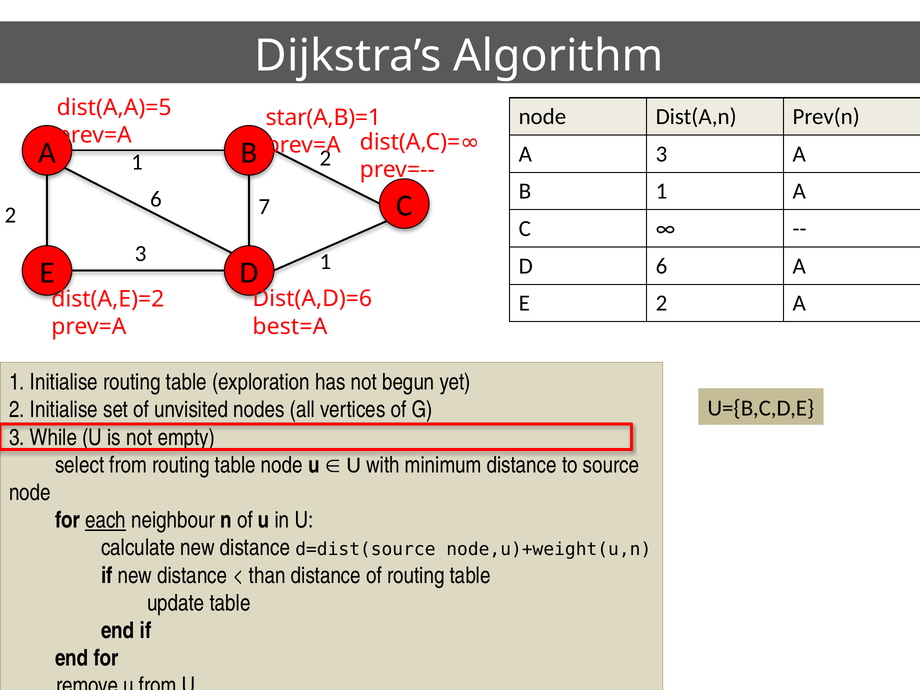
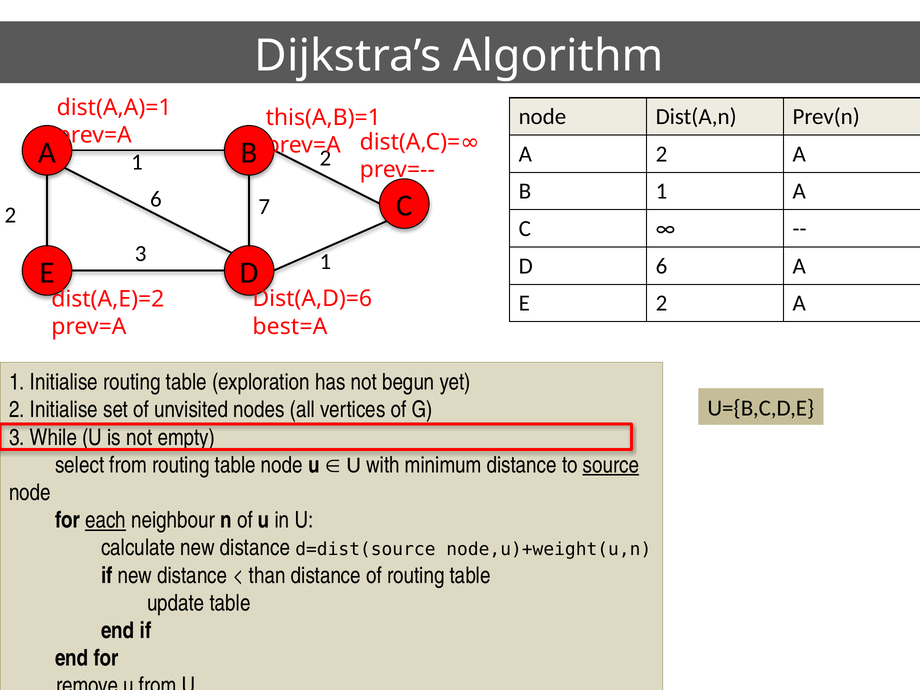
dist(A,A)=5: dist(A,A)=5 -> dist(A,A)=1 (114, 108)
star(A,B)=1: star(A,B)=1 -> this(A,B)=1 (323, 118)
A 3: 3 -> 2 (661, 154)
source underline: none -> present (611, 465)
